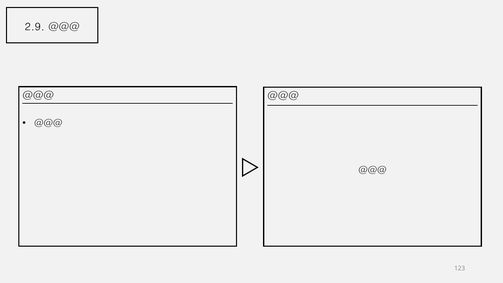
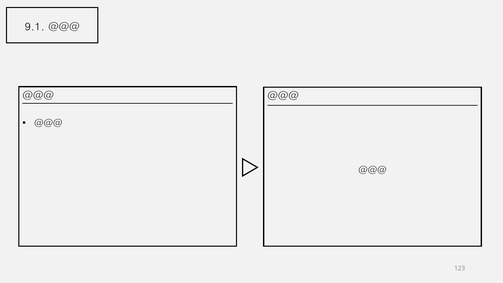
2.9: 2.9 -> 9.1 (35, 27)
